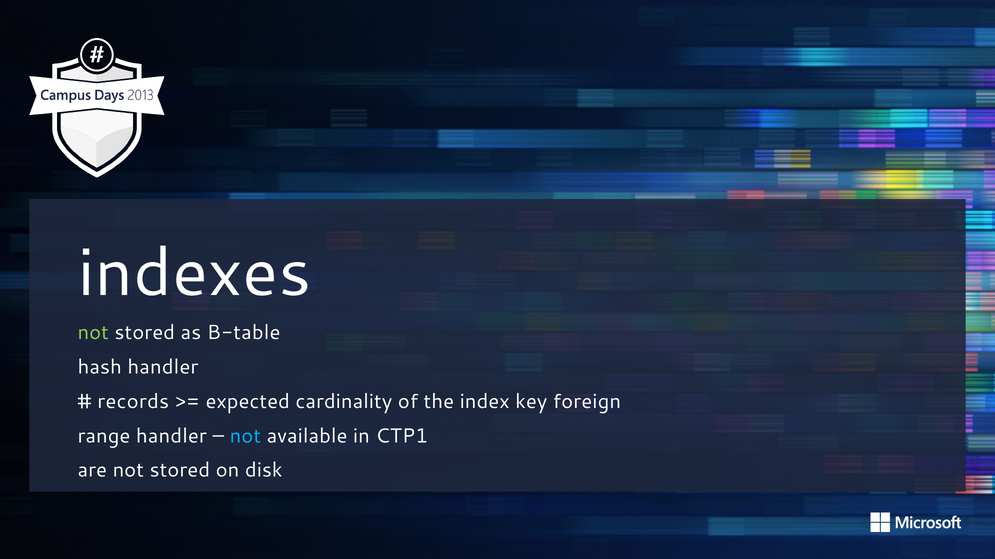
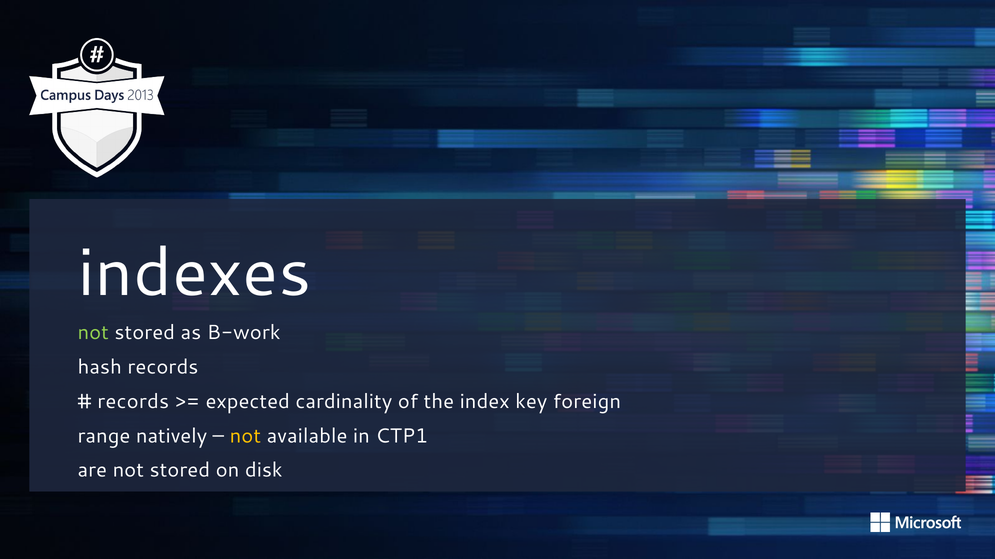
B-table: B-table -> B-work (244, 333)
hash handler: handler -> records (163, 368)
range handler: handler -> natively (172, 436)
not colour: light blue -> yellow (245, 436)
